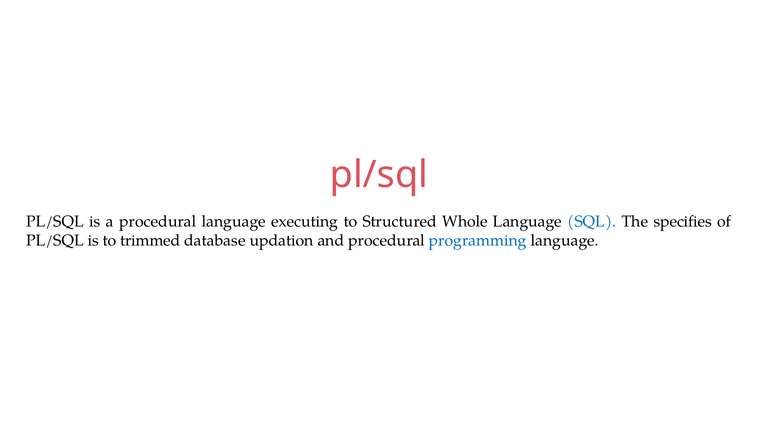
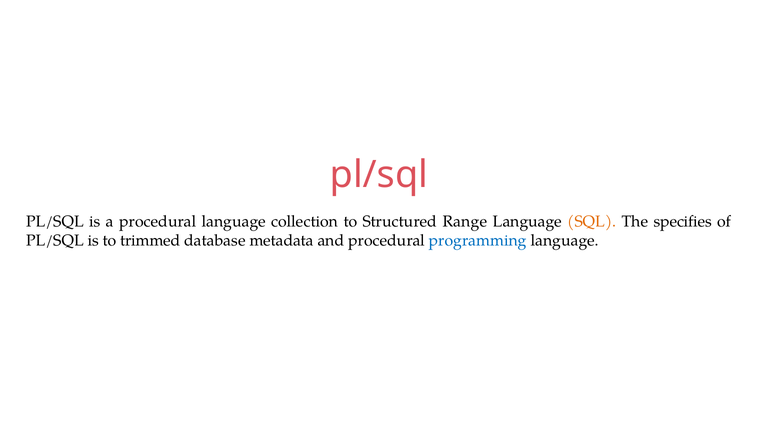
executing: executing -> collection (305, 222)
Whole: Whole -> Range (465, 222)
SQL colour: blue -> orange (592, 222)
updation: updation -> metadata (282, 241)
